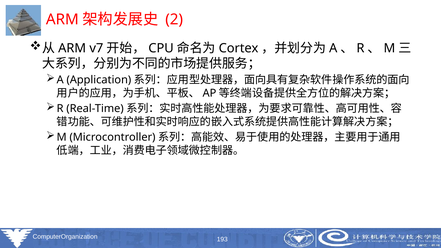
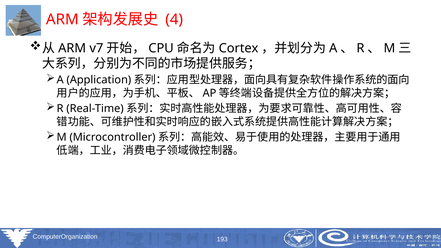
2: 2 -> 4 (174, 20)
